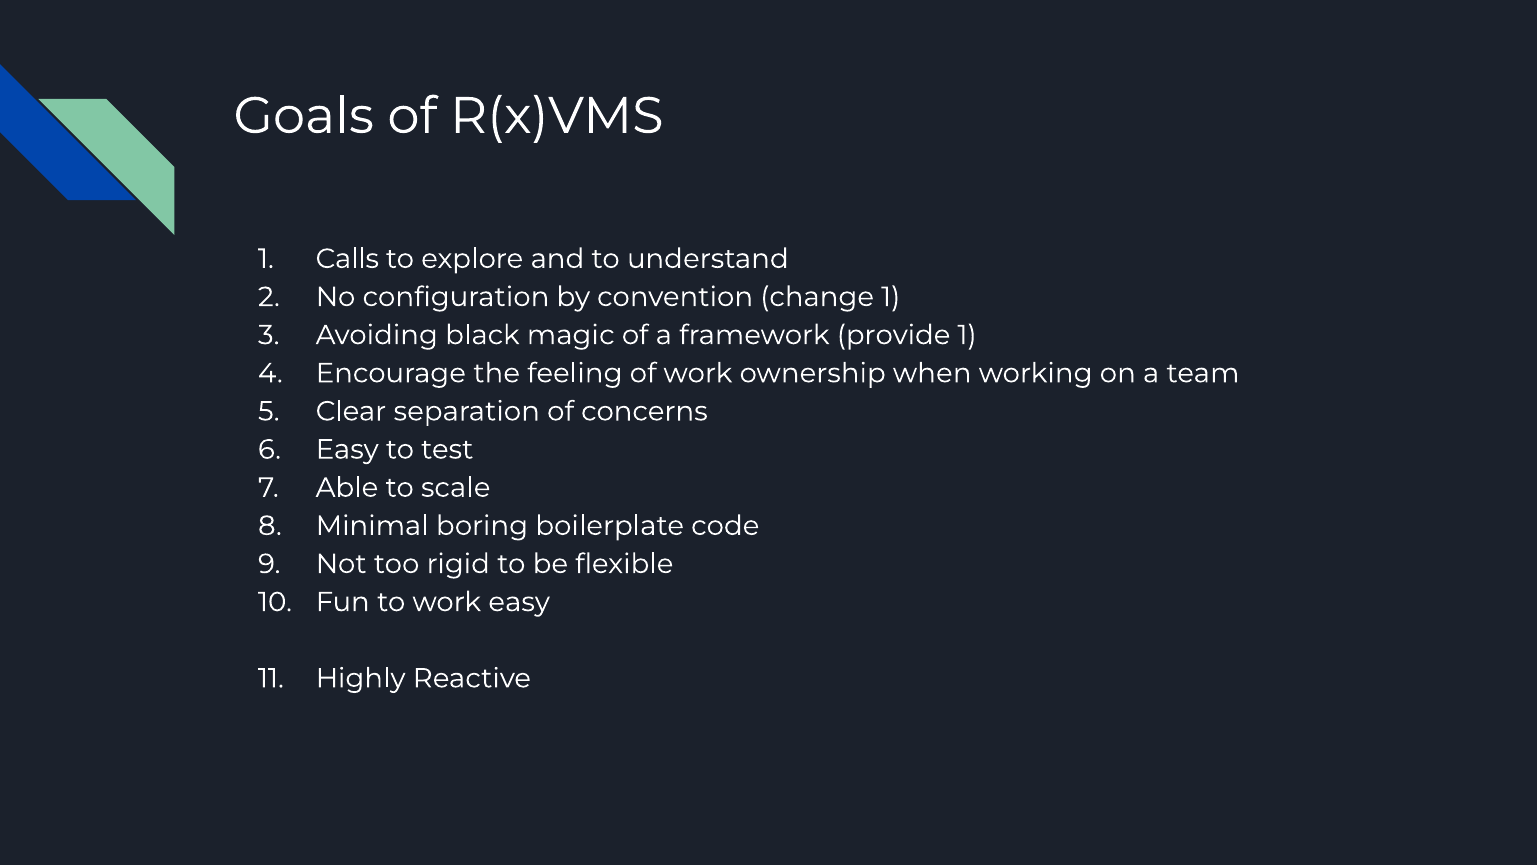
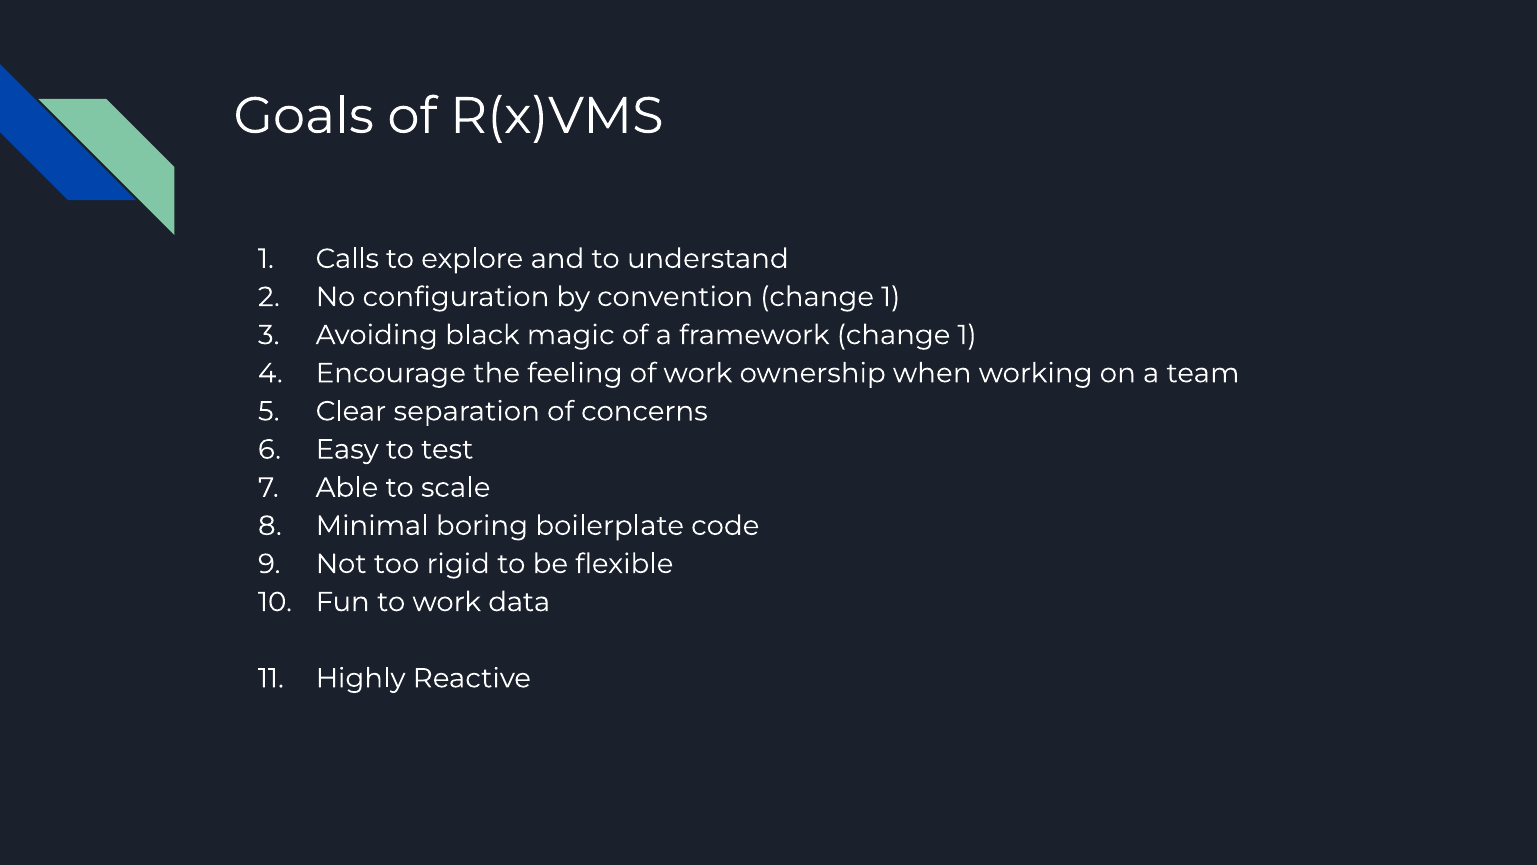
framework provide: provide -> change (894, 335)
work easy: easy -> data (519, 602)
